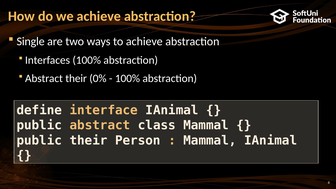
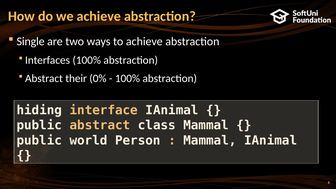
define: define -> hiding (39, 110)
public their: their -> world (89, 140)
